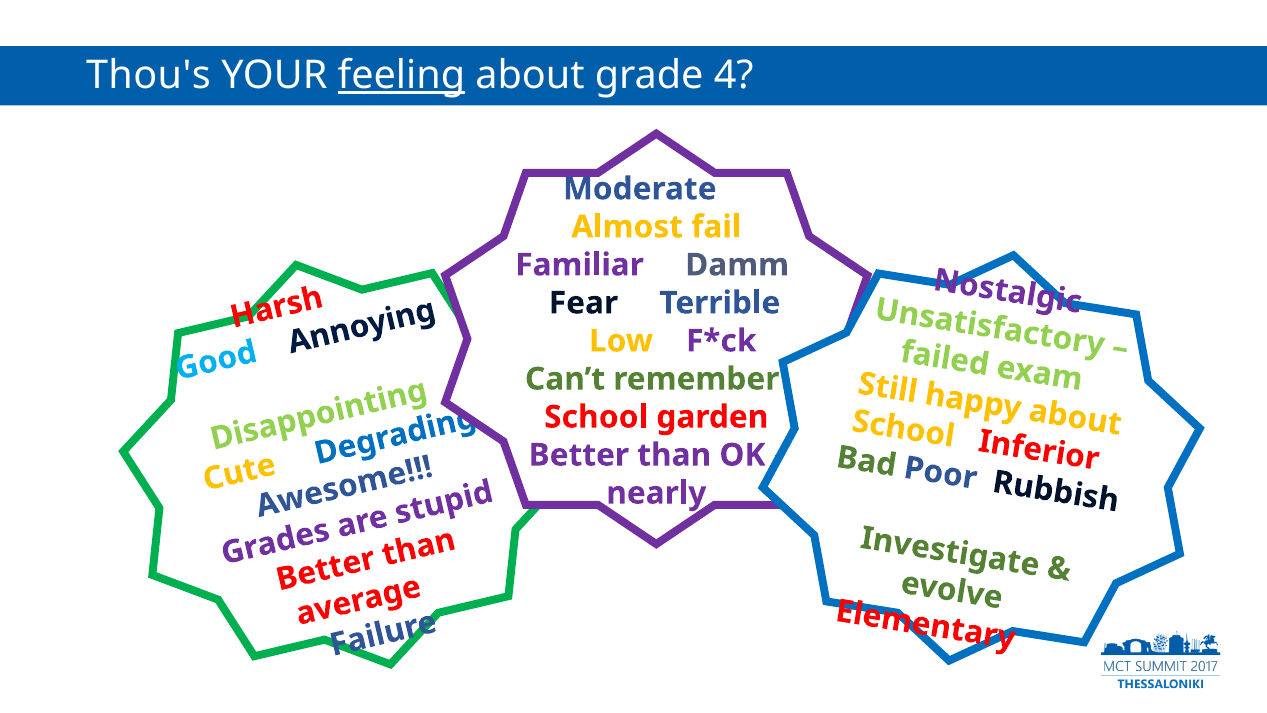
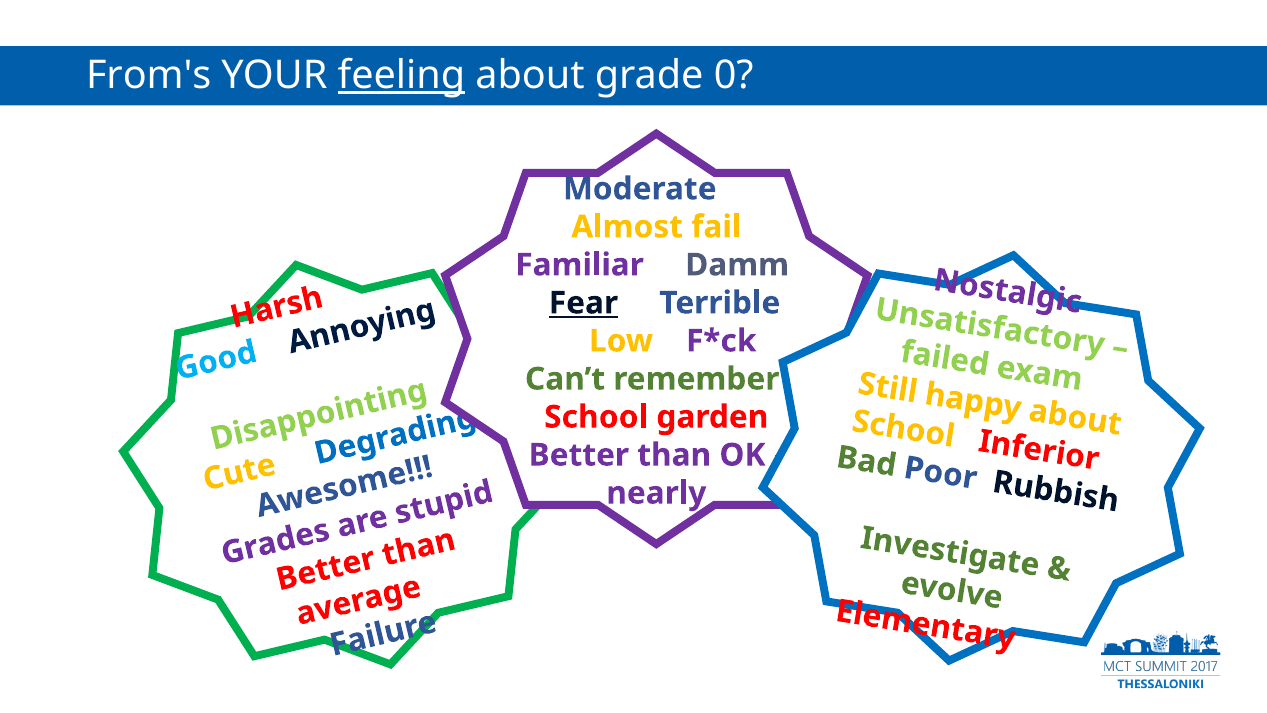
Thou's: Thou's -> From's (149, 75)
4: 4 -> 0 (734, 75)
Fear underline: none -> present (583, 303)
